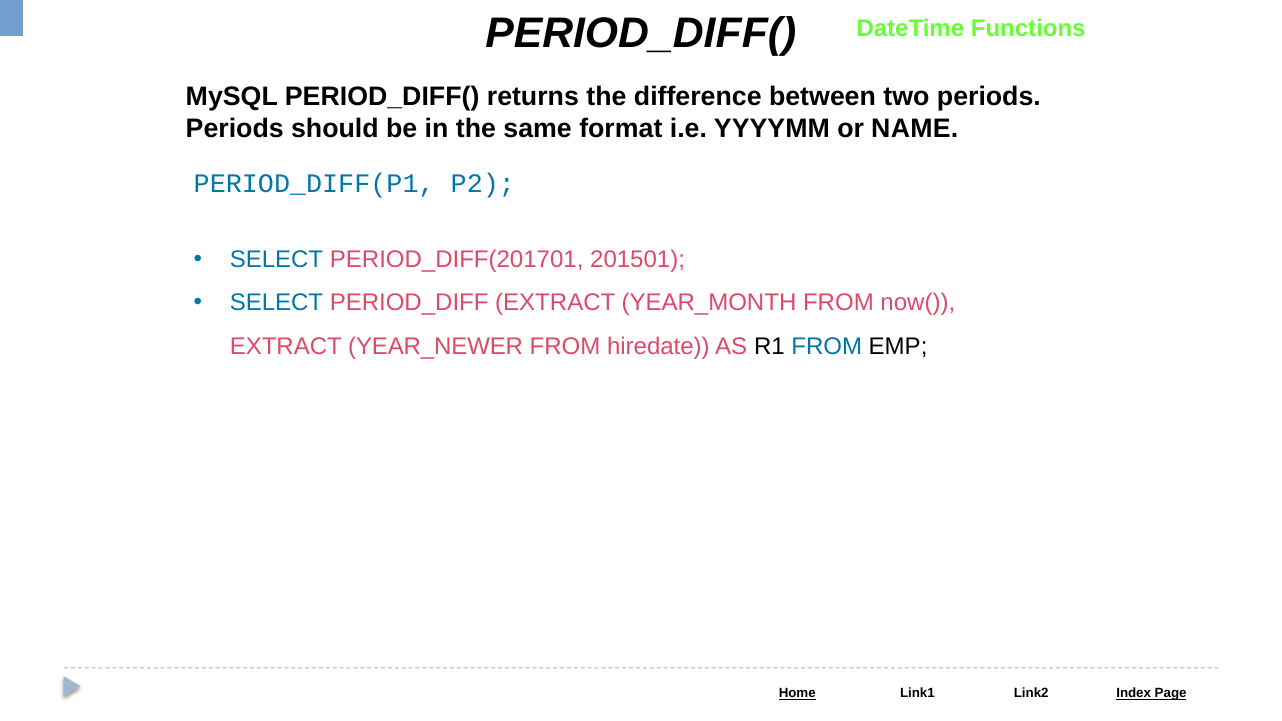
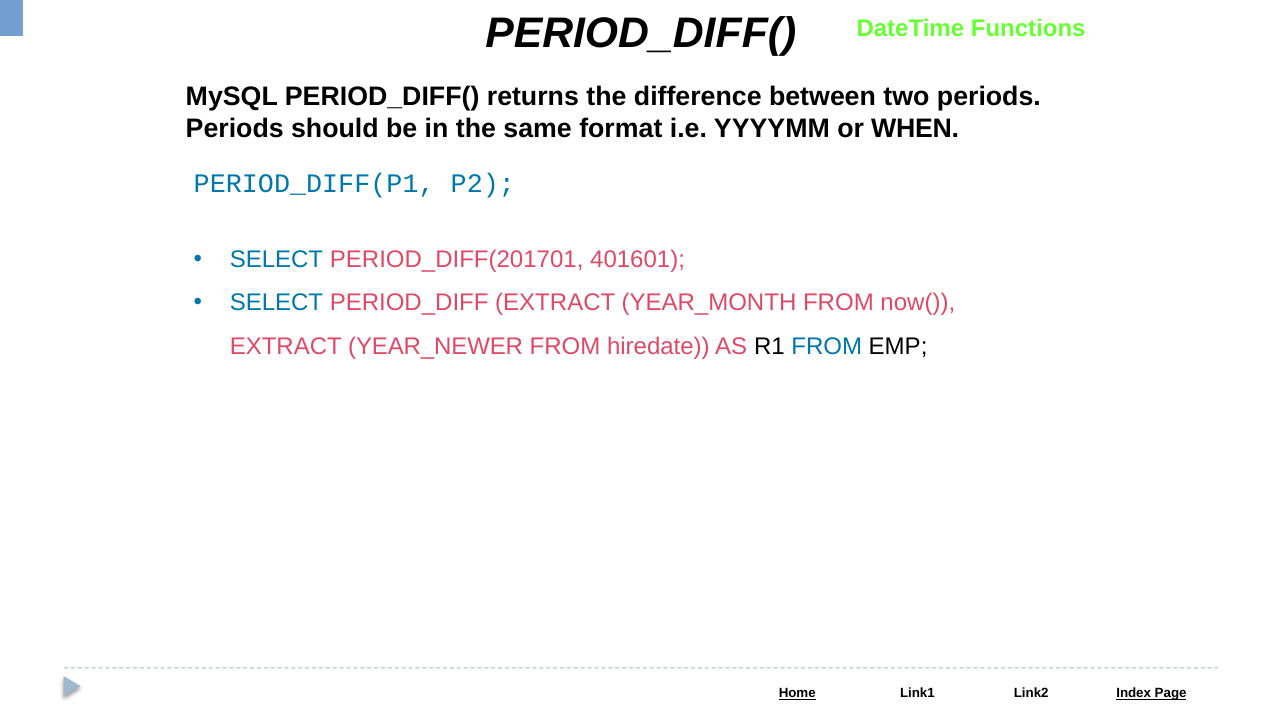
NAME: NAME -> WHEN (915, 129)
201501: 201501 -> 401601 (638, 260)
